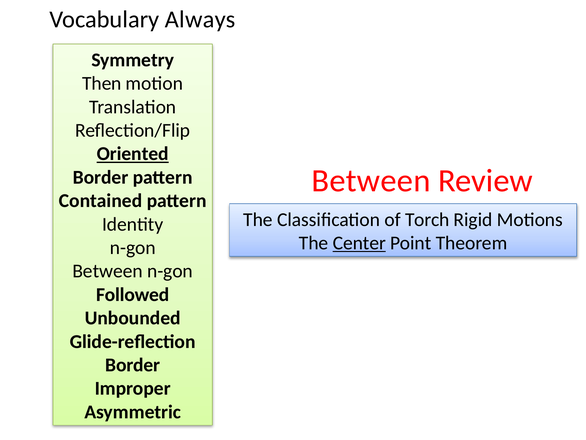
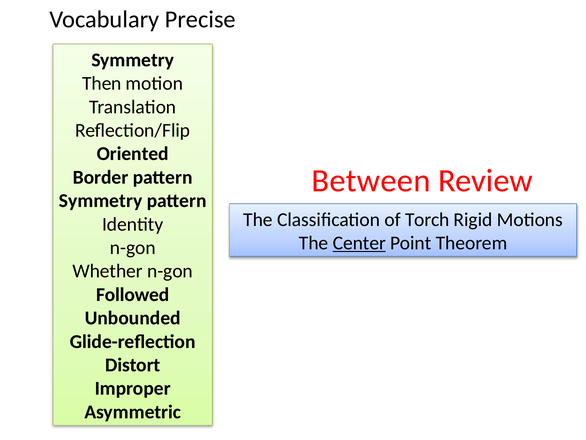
Always: Always -> Precise (200, 19)
Oriented underline: present -> none (133, 154)
Contained: Contained -> Symmetry (101, 201)
Between: Between -> Whether (108, 271)
Border: Border -> Distort (133, 365)
